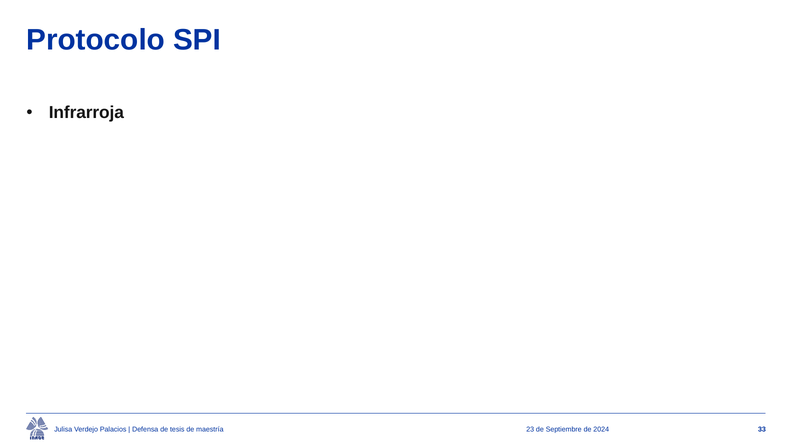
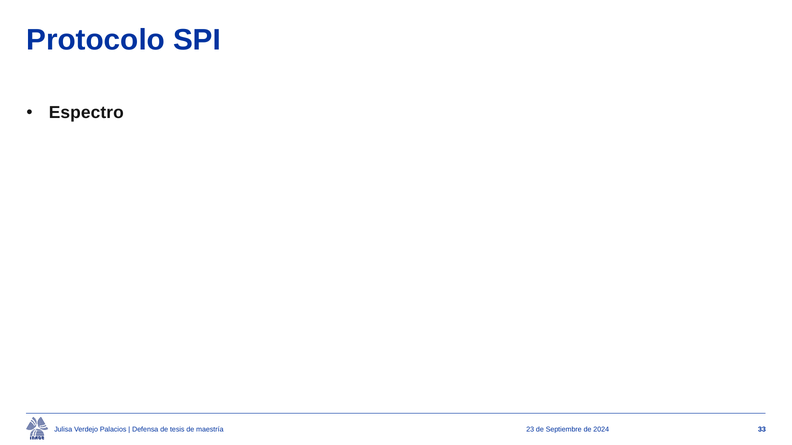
Infrarroja: Infrarroja -> Espectro (86, 113)
